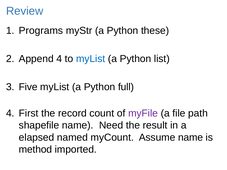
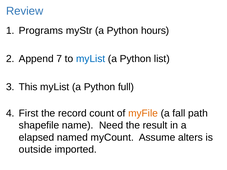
these: these -> hours (155, 31)
Append 4: 4 -> 7 (59, 59)
Five: Five -> This (28, 87)
myFile colour: purple -> orange (143, 113)
file: file -> fall (179, 113)
Assume name: name -> alters (190, 138)
method: method -> outside (35, 150)
